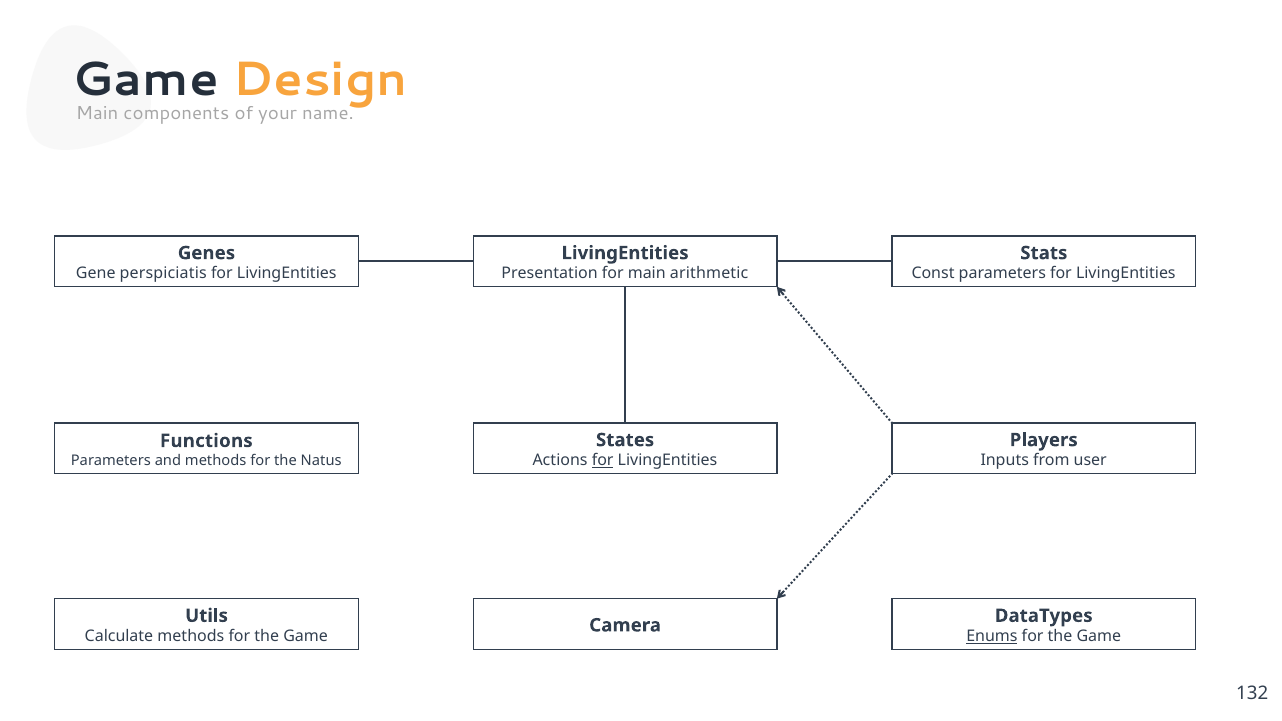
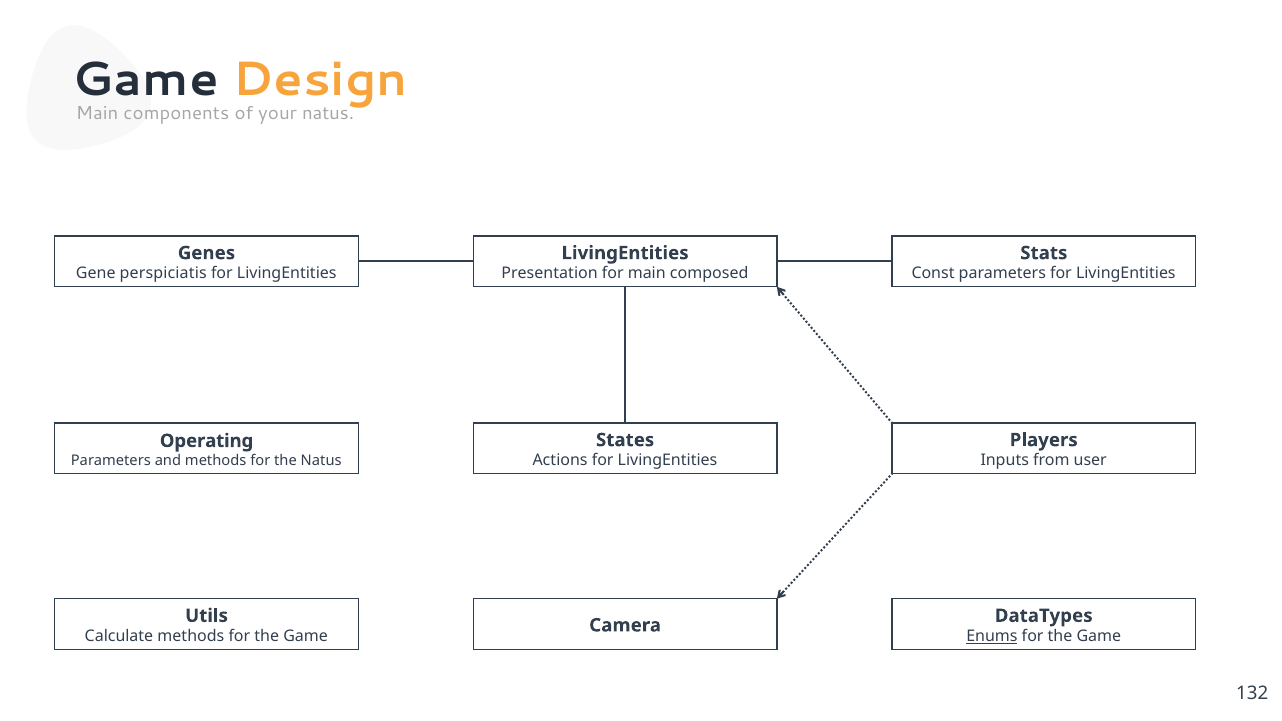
your name: name -> natus (328, 114)
arithmetic: arithmetic -> composed (709, 274)
Functions: Functions -> Operating (207, 441)
for underline: present -> none (603, 461)
